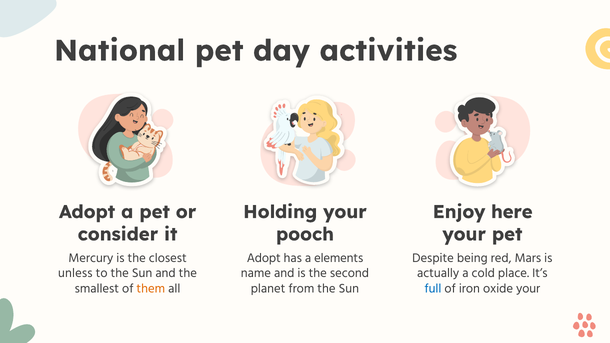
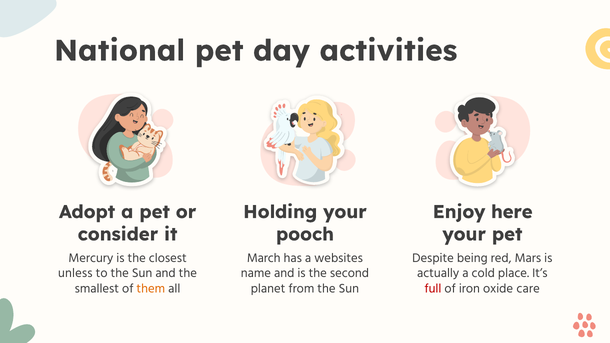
Adopt: Adopt -> March (264, 258)
elements: elements -> websites (339, 258)
full colour: blue -> red (433, 289)
oxide your: your -> care (528, 289)
